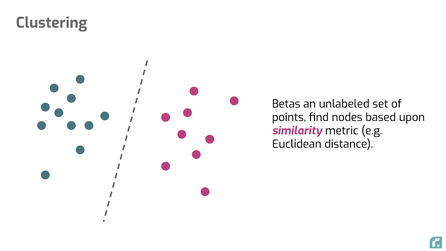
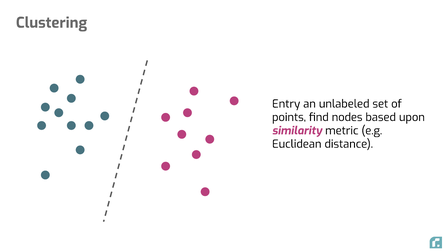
Betas: Betas -> Entry (286, 104)
